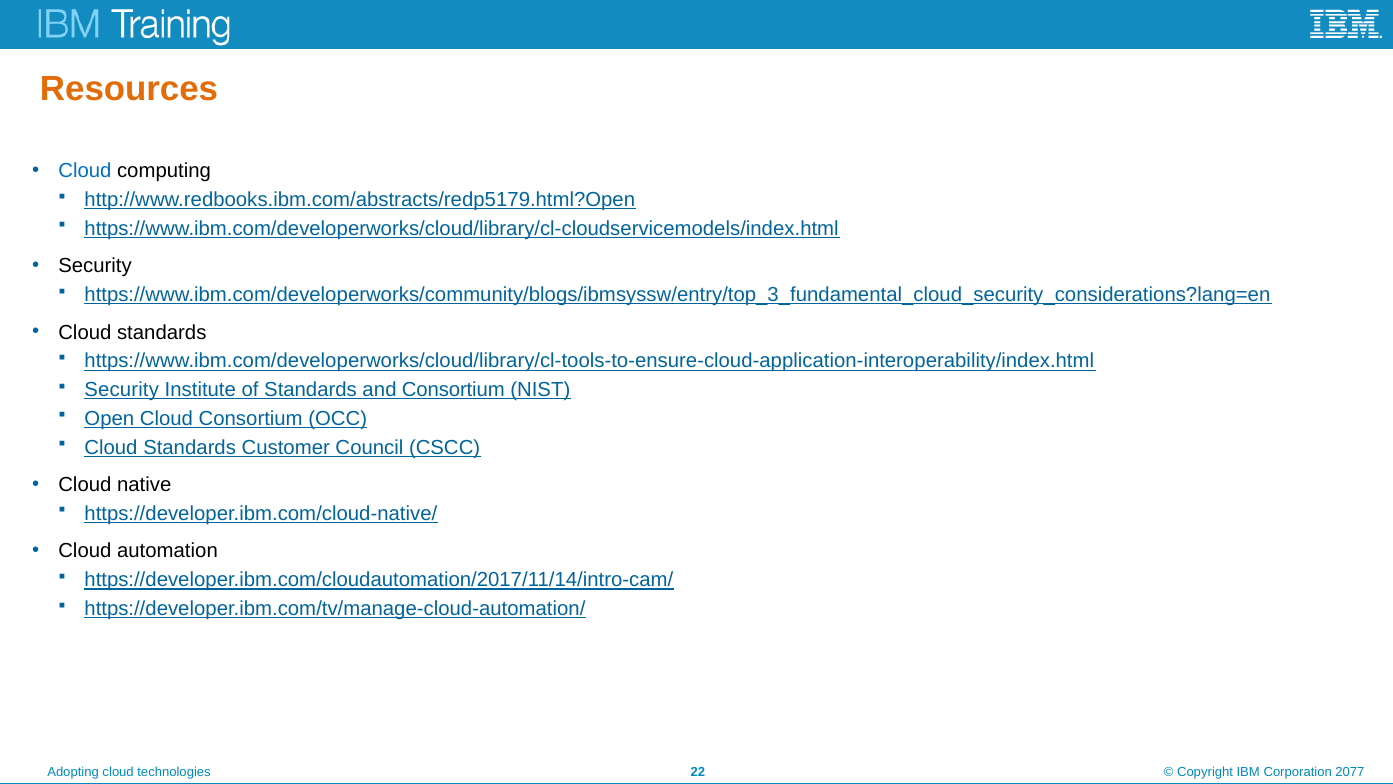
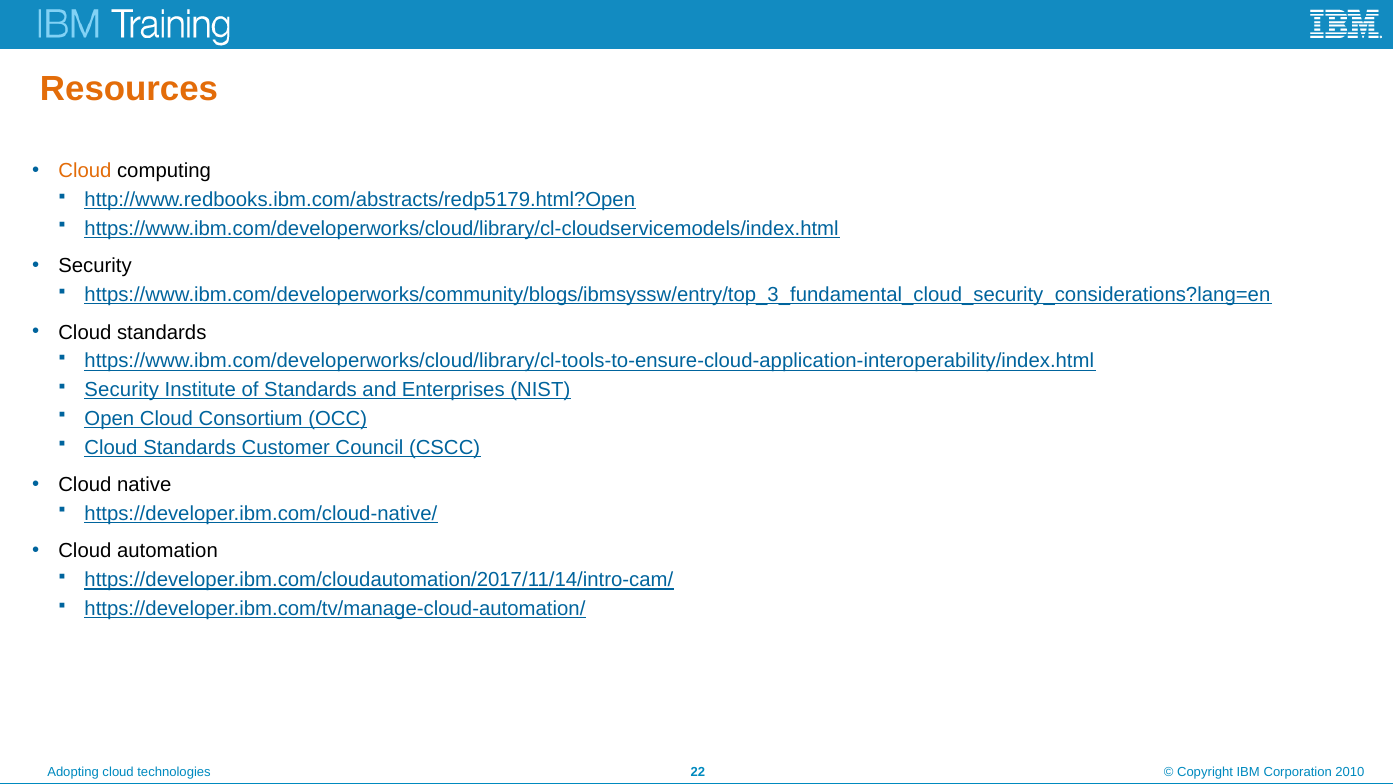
Cloud colour: blue -> orange (85, 171)
and Consortium: Consortium -> Enterprises (453, 390)
2077: 2077 -> 2010 (1350, 772)
